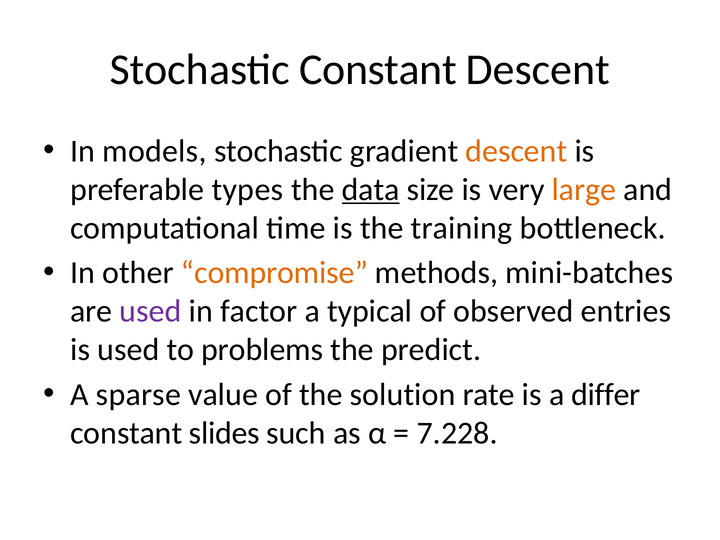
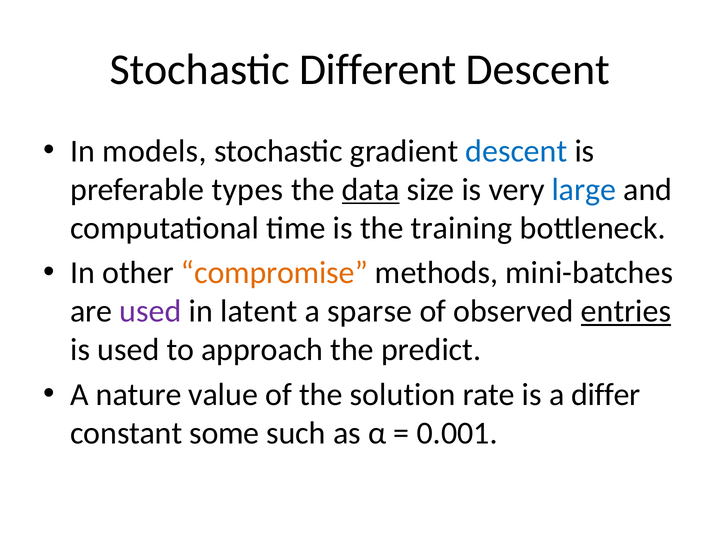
Stochastic Constant: Constant -> Different (378, 70)
descent colour: orange -> blue (516, 151)
large colour: orange -> blue (584, 190)
factor: factor -> latent (259, 311)
typical: typical -> sparse (370, 311)
entries underline: none -> present (626, 311)
problems: problems -> approach (262, 350)
sparse: sparse -> nature (139, 395)
slides: slides -> some (224, 433)
7.228: 7.228 -> 0.001 (457, 433)
